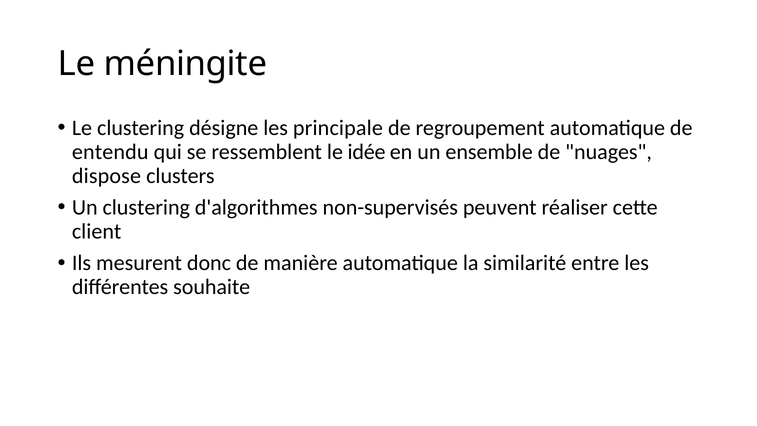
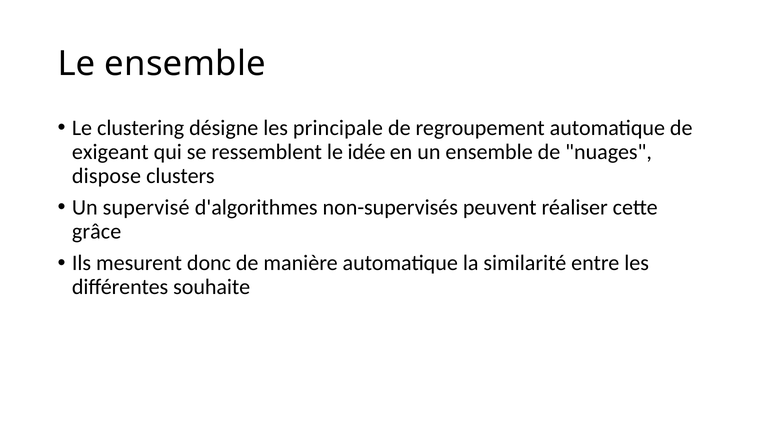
Le méningite: méningite -> ensemble (185, 64)
entendu: entendu -> exigeant (110, 152)
Un clustering: clustering -> supervisé (146, 207)
client: client -> grâce (97, 231)
